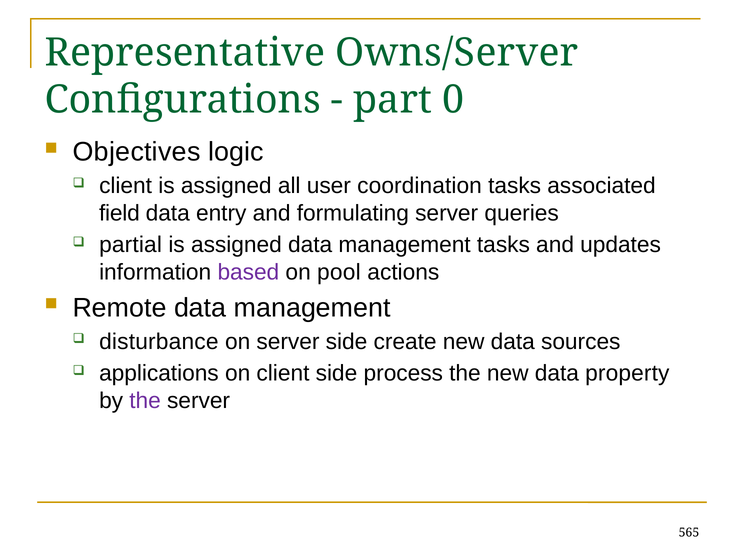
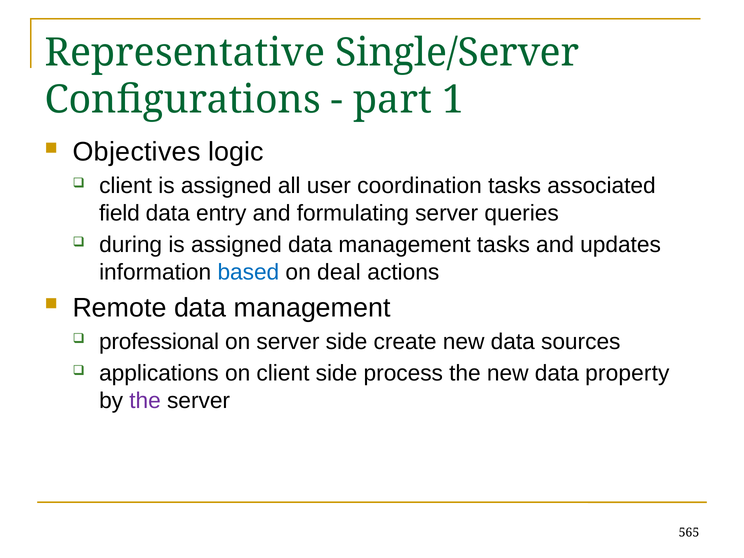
Owns/Server: Owns/Server -> Single/Server (457, 53)
0: 0 -> 1 (453, 100)
partial: partial -> during (131, 245)
based colour: purple -> blue (248, 272)
pool: pool -> deal (339, 272)
disturbance: disturbance -> professional (159, 342)
